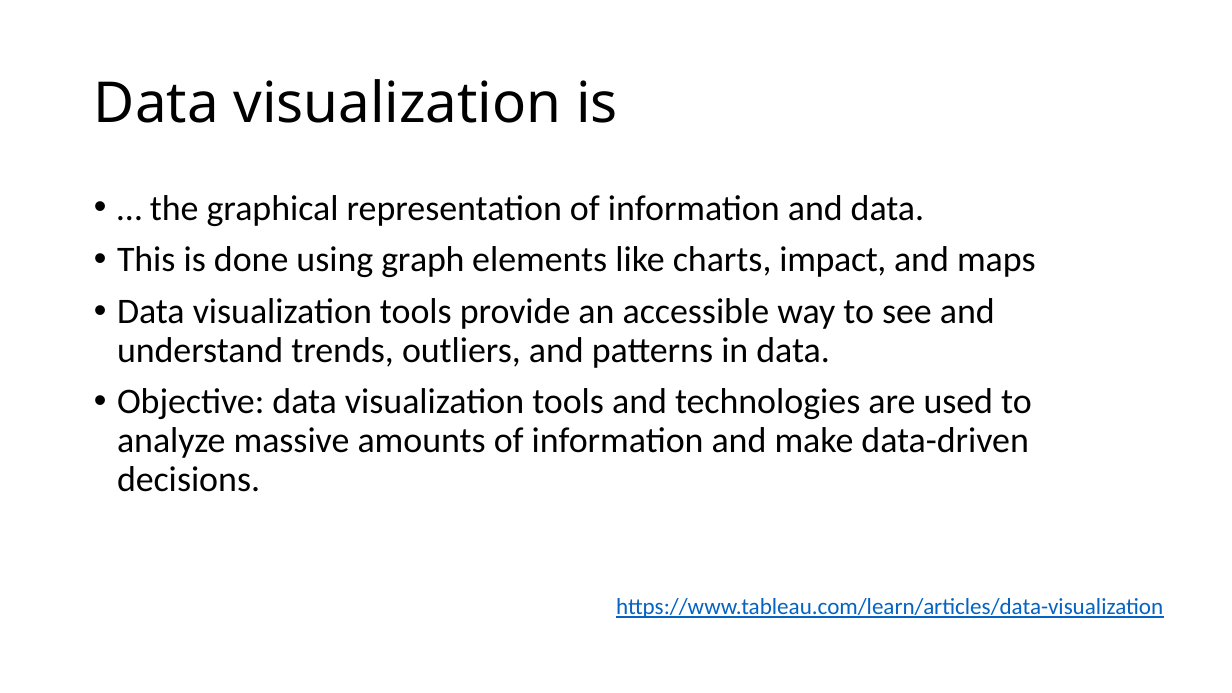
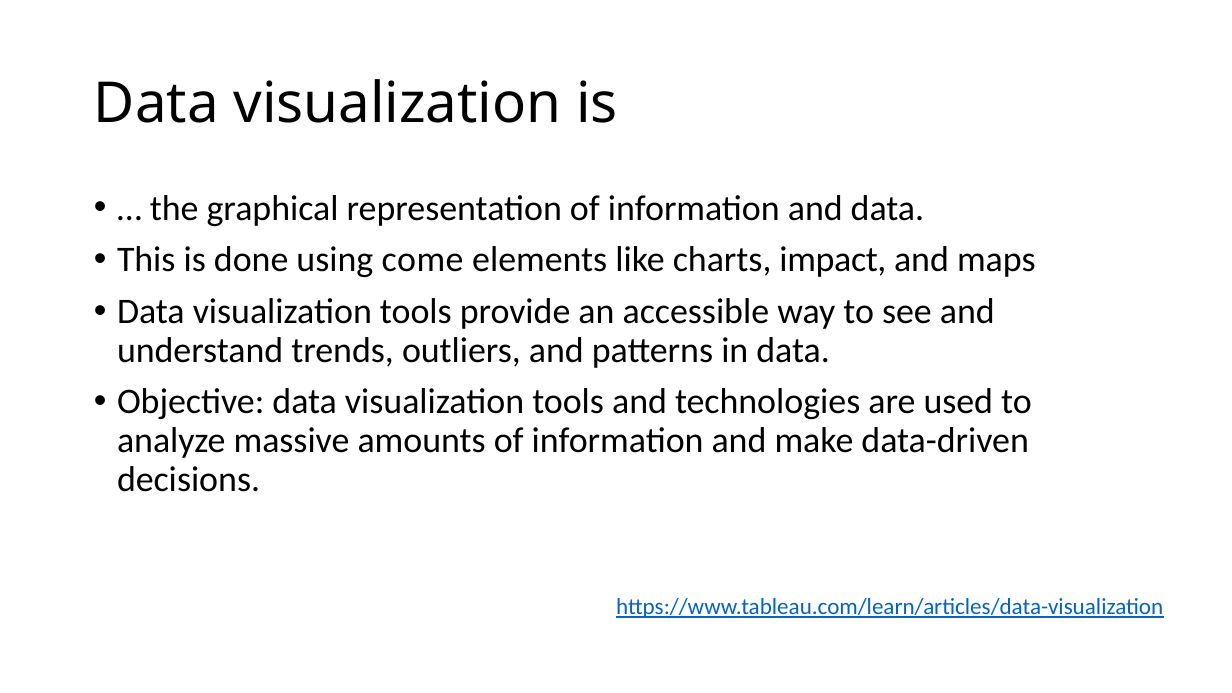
graph: graph -> come (423, 260)
